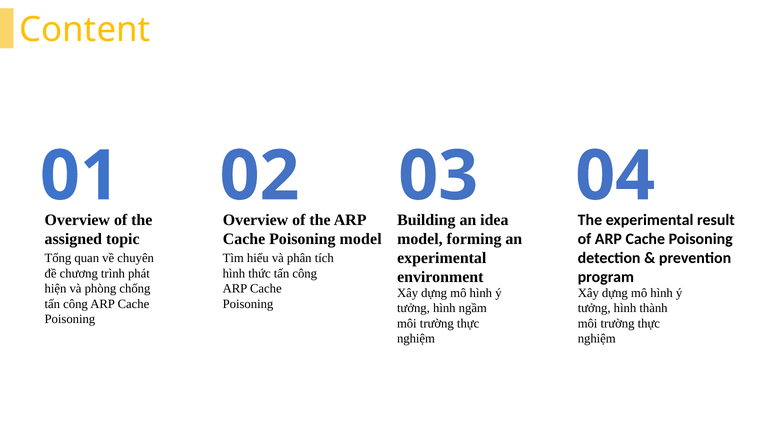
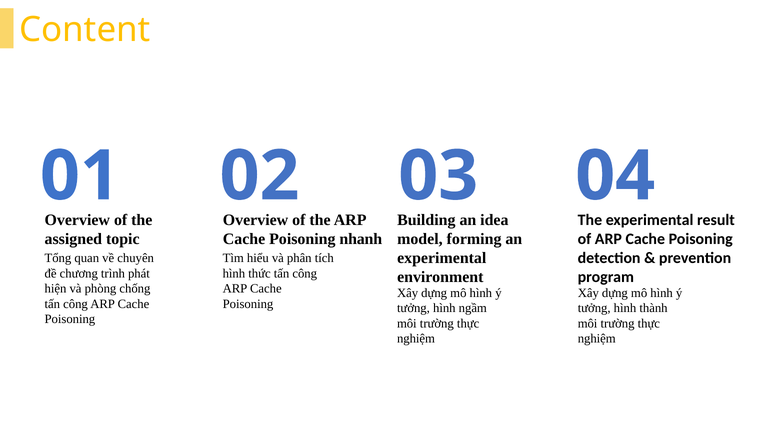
Poisoning model: model -> nhanh (361, 239)
